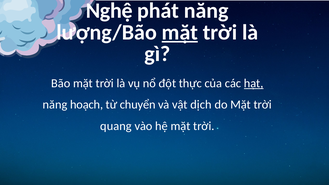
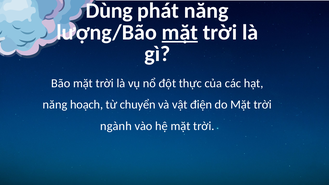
Nghệ: Nghệ -> Dùng (109, 11)
hạt underline: present -> none (254, 83)
dịch: dịch -> điện (201, 105)
quang: quang -> ngành (116, 126)
